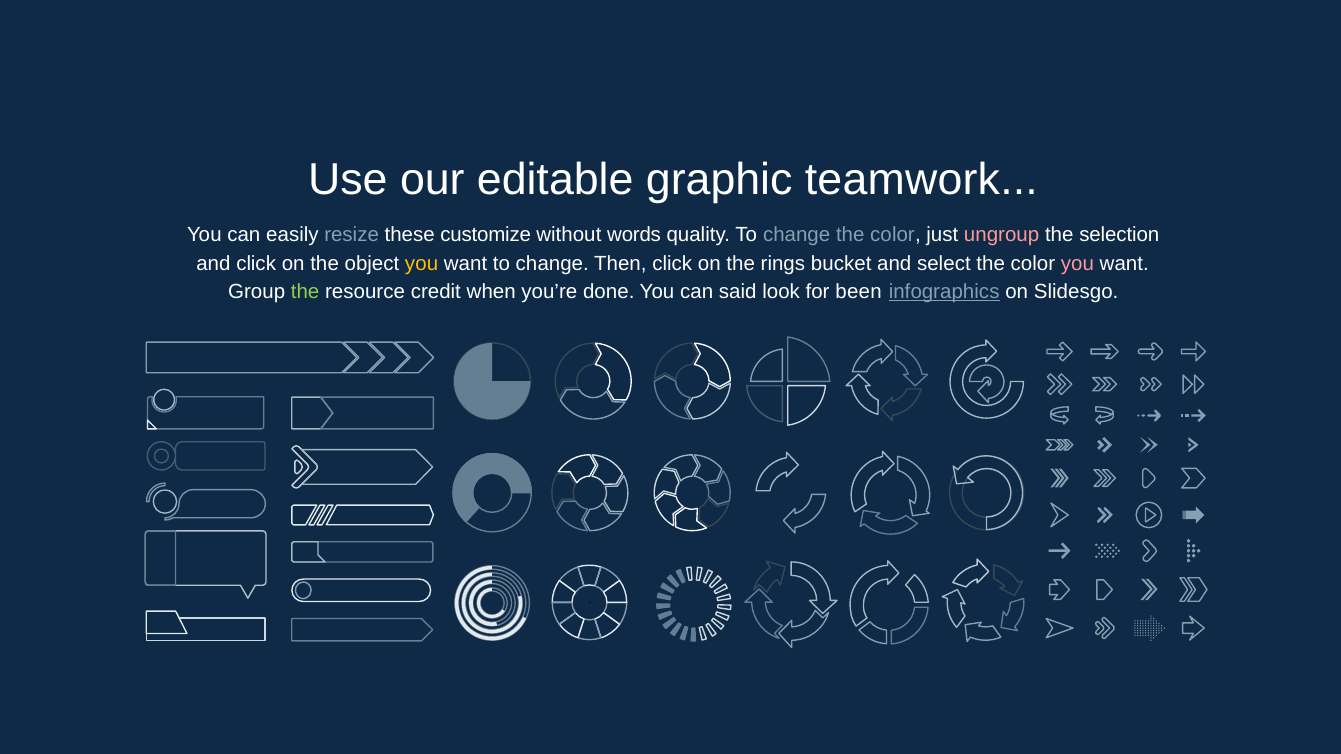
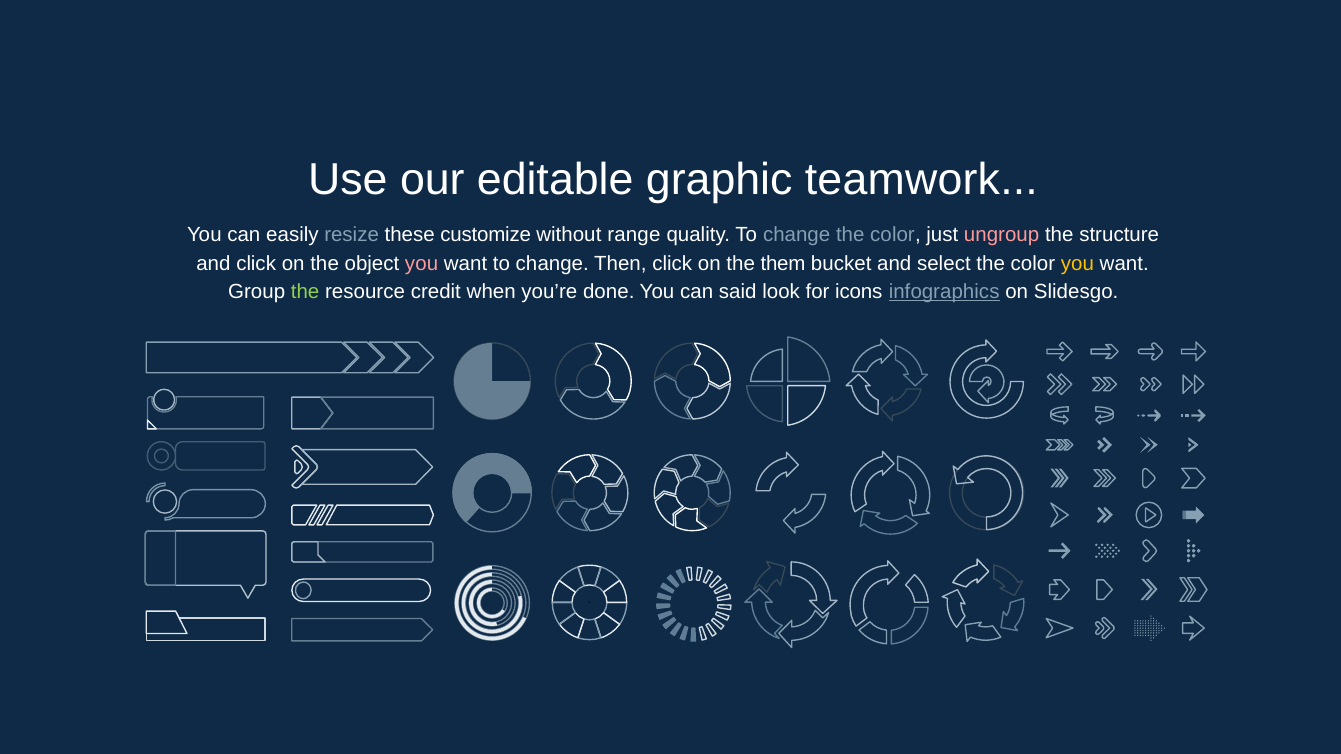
words: words -> range (634, 235)
selection: selection -> structure (1119, 235)
you colour: yellow -> pink (422, 264)
rings: rings -> them (783, 264)
you colour: pink -> yellow (1077, 264)
been: been -> icons (859, 292)
